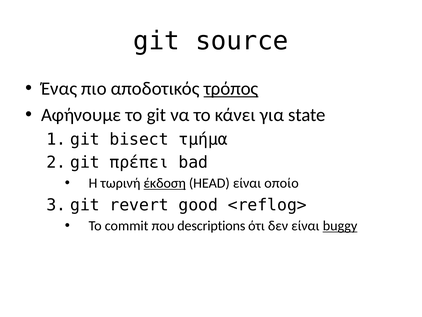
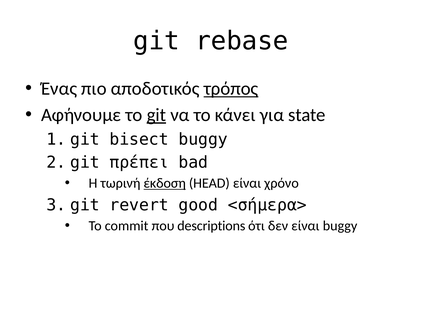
source: source -> rebase (242, 41)
git underline: none -> present (156, 115)
bisect τμήμα: τμήμα -> buggy (203, 139)
οποίο: οποίο -> χρόνο (282, 183)
<reflog>: <reflog> -> <σήμερα> (267, 205)
buggy underline: present -> none (340, 226)
